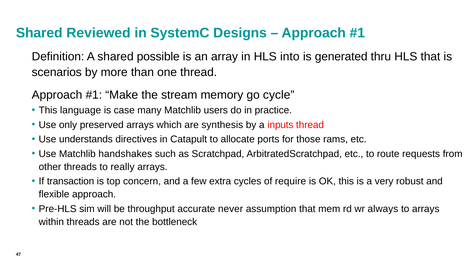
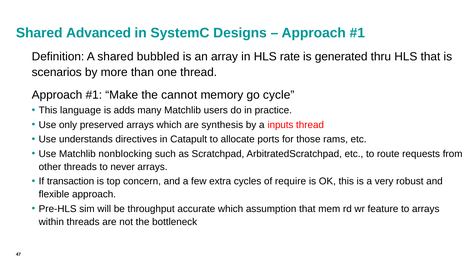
Reviewed: Reviewed -> Advanced (99, 33)
possible: possible -> bubbled (158, 57)
into: into -> rate (290, 57)
stream: stream -> cannot (179, 95)
case: case -> adds (124, 110)
handshakes: handshakes -> nonblocking (125, 154)
really: really -> never (123, 167)
accurate never: never -> which (231, 209)
always: always -> feature (383, 209)
